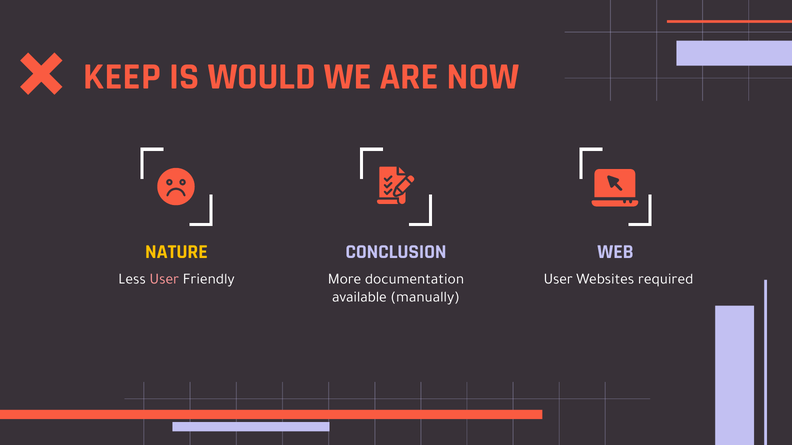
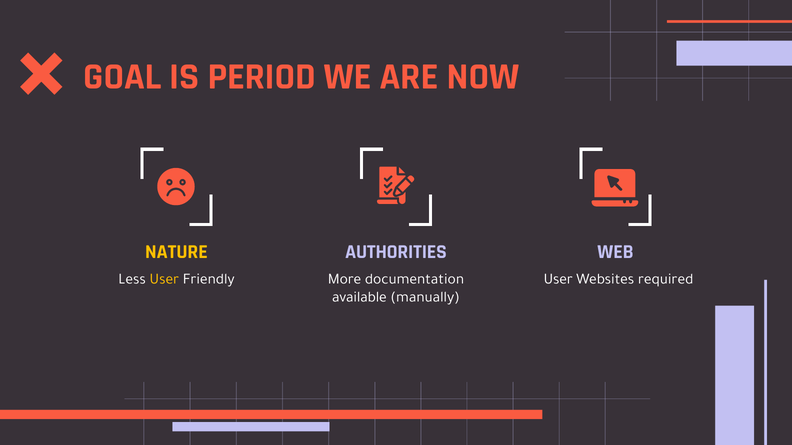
KEEP: KEEP -> GOAL (122, 76)
WOULD: WOULD -> PERIOD (262, 76)
CONCLUSION: CONCLUSION -> AUTHORITIES (396, 252)
User colour: pink -> yellow (164, 279)
